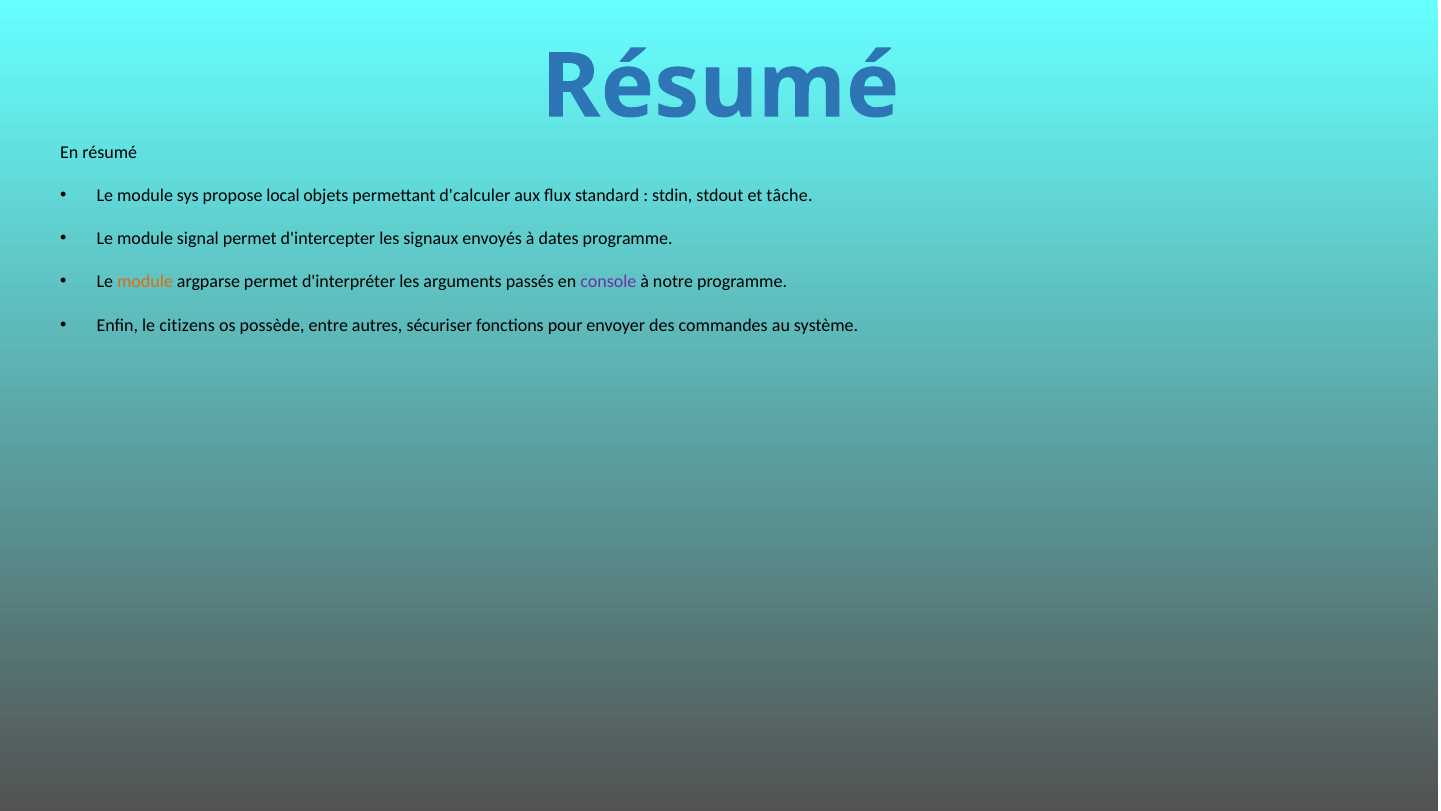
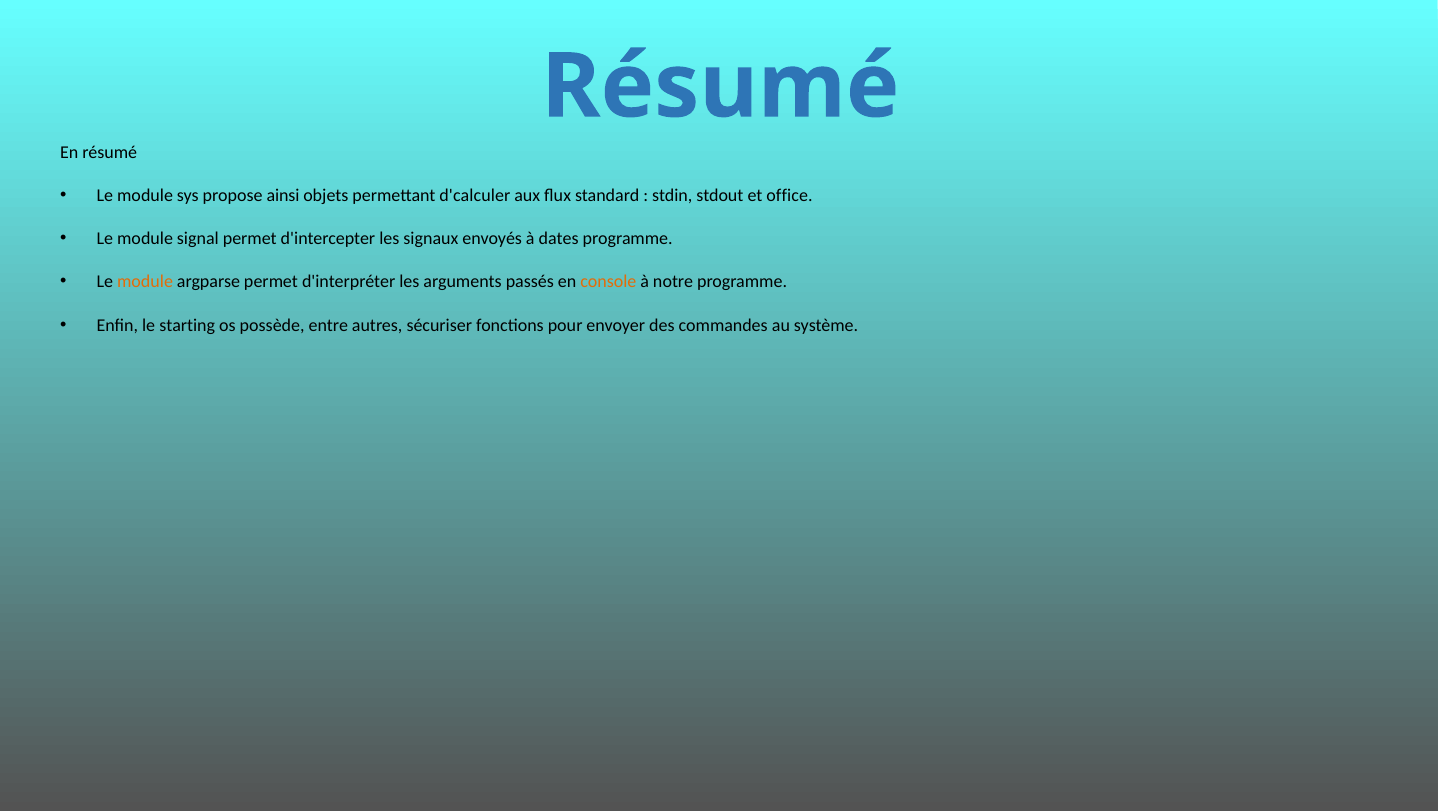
local: local -> ainsi (283, 195)
tâche: tâche -> office (790, 195)
console colour: purple -> orange (608, 282)
citizens: citizens -> starting (187, 325)
